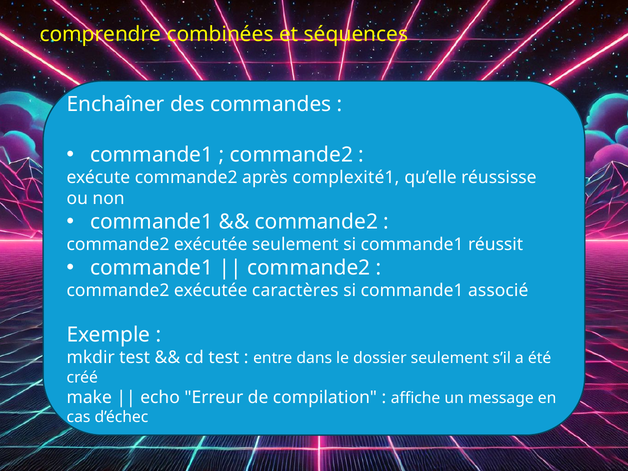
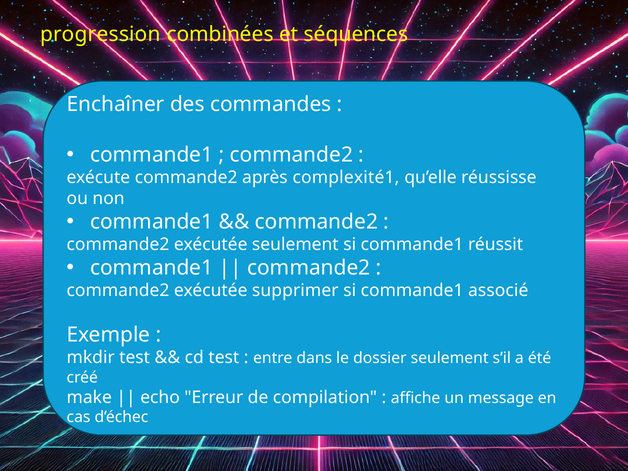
comprendre: comprendre -> progression (100, 34)
caractères: caractères -> supprimer (295, 291)
